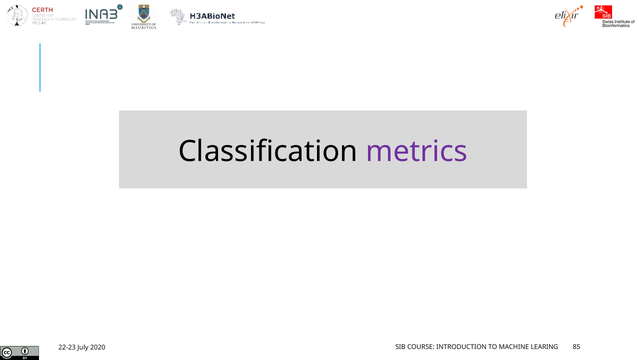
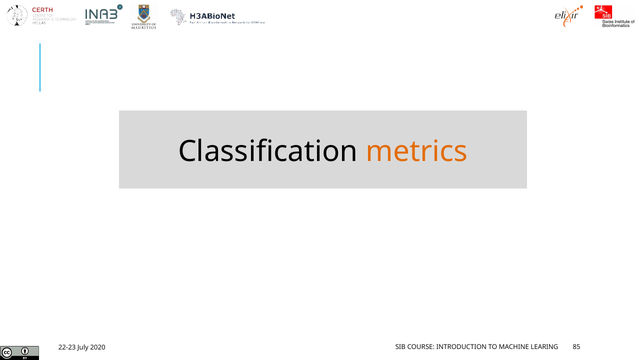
metrics colour: purple -> orange (417, 151)
